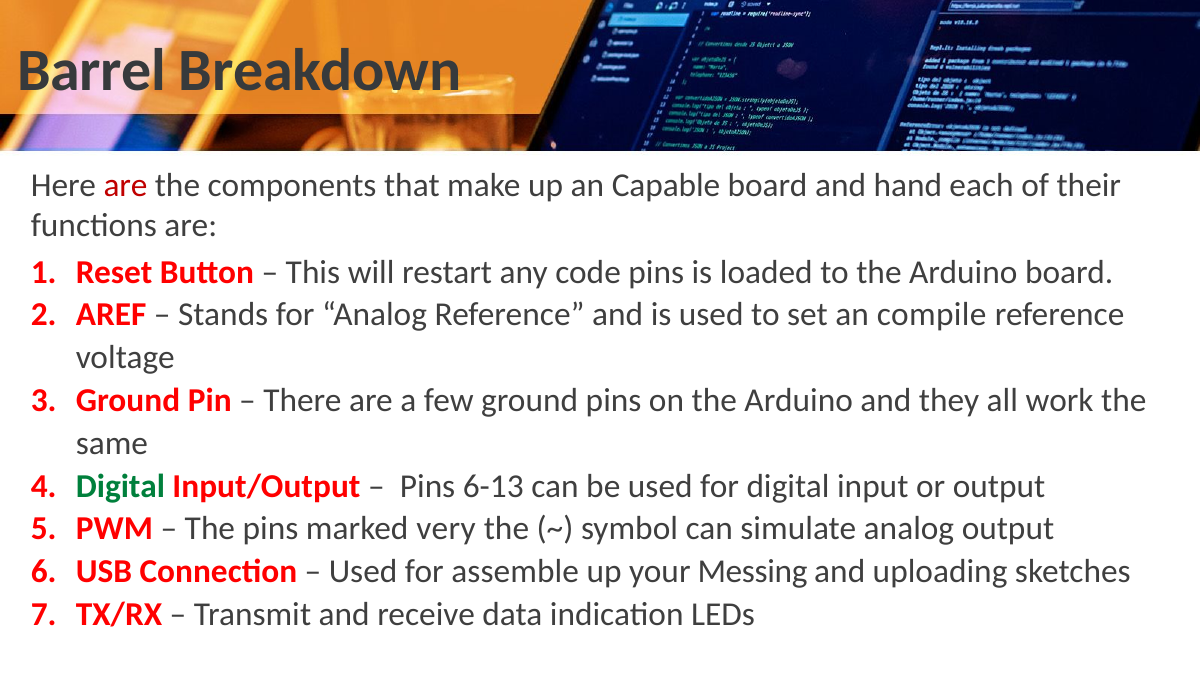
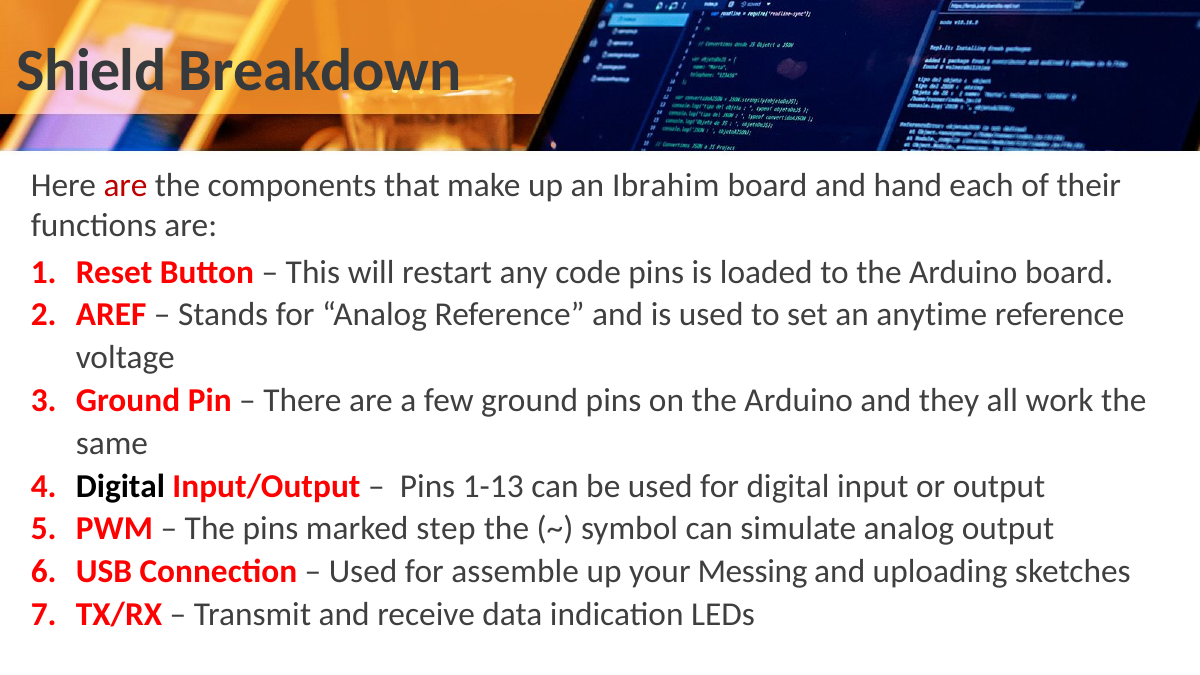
Barrel: Barrel -> Shield (92, 71)
Capable: Capable -> Ibrahim (666, 185)
compile: compile -> anytime (932, 315)
Digital colour: green -> black (120, 486)
6-13: 6-13 -> 1-13 (493, 486)
very: very -> step (446, 529)
